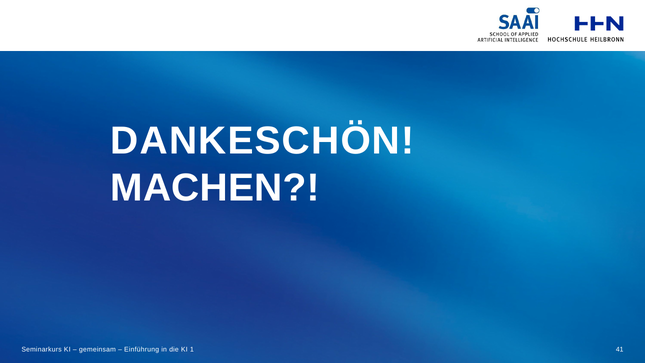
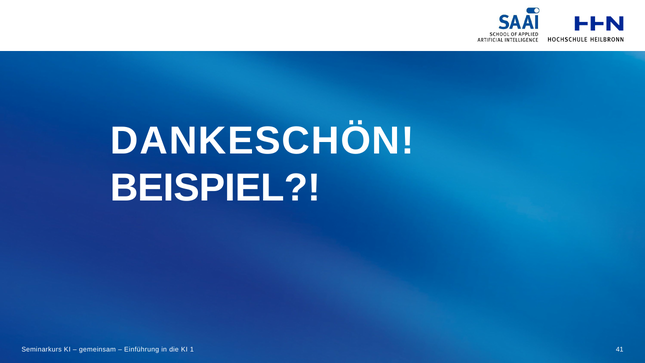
MACHEN: MACHEN -> BEISPIEL (215, 188)
